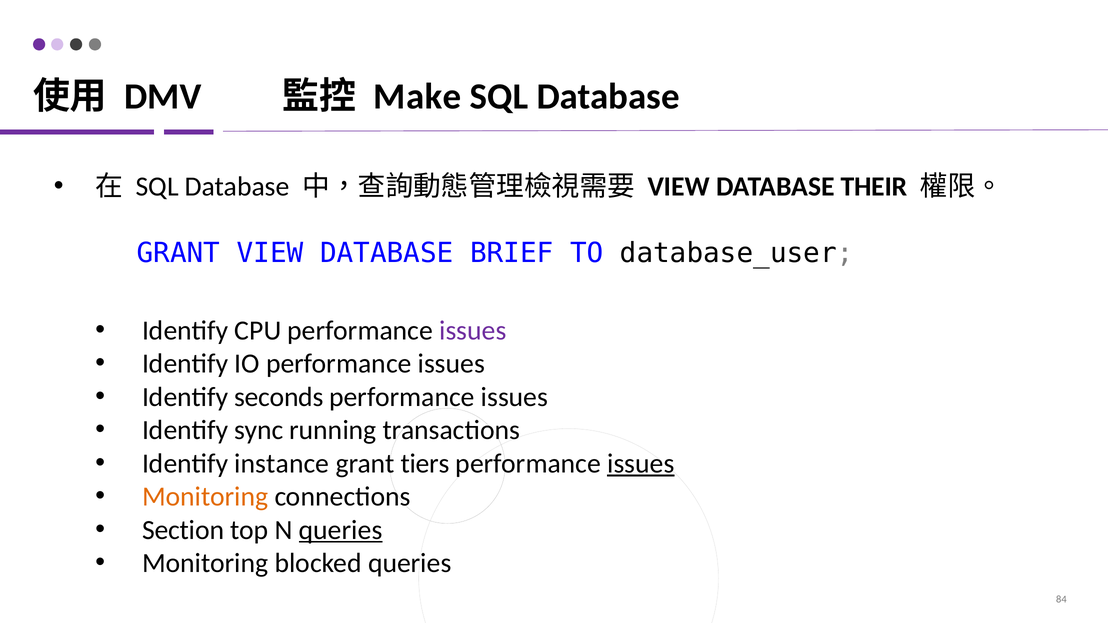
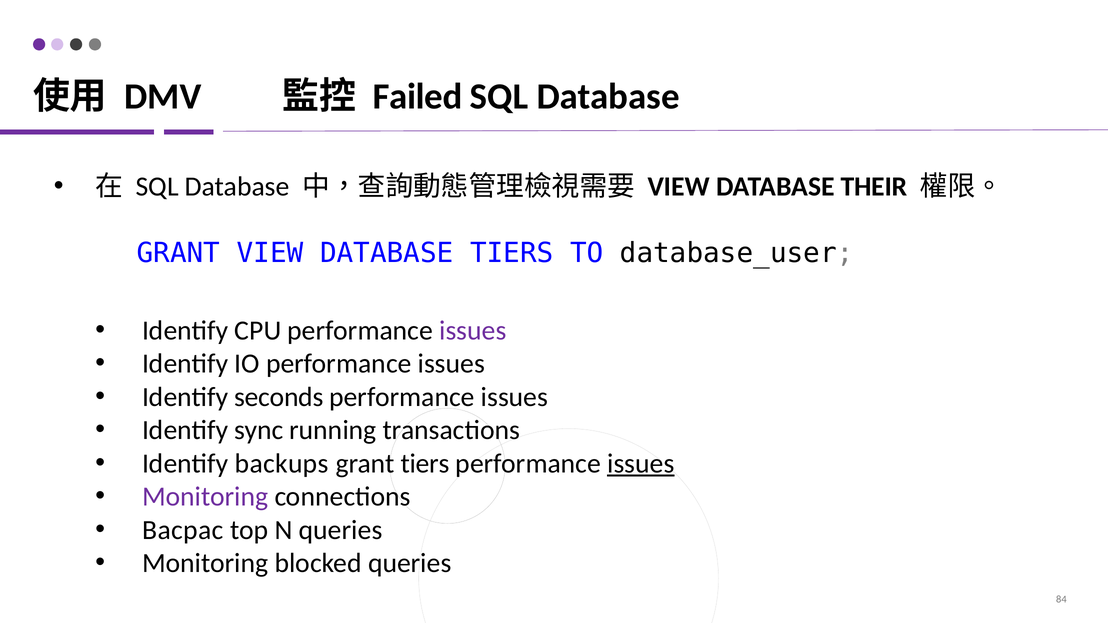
Make: Make -> Failed (418, 96)
DATABASE BRIEF: BRIEF -> TIERS (512, 253)
instance: instance -> backups (282, 464)
Monitoring colour: orange -> purple (205, 497)
Section: Section -> Bacpac (183, 530)
queries underline: present -> none (341, 530)
